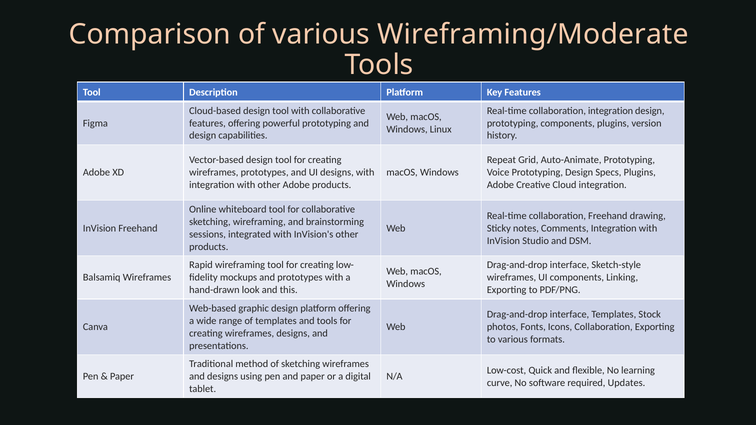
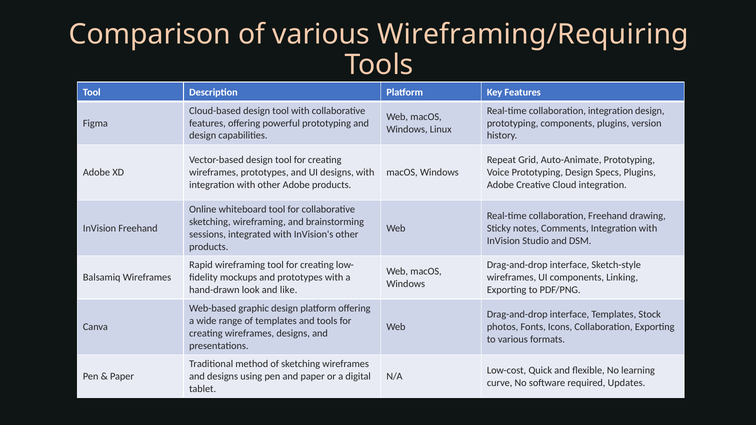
Wireframing/Moderate: Wireframing/Moderate -> Wireframing/Requiring (533, 35)
this: this -> like (289, 290)
